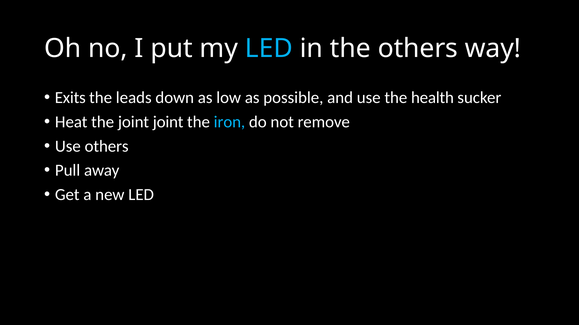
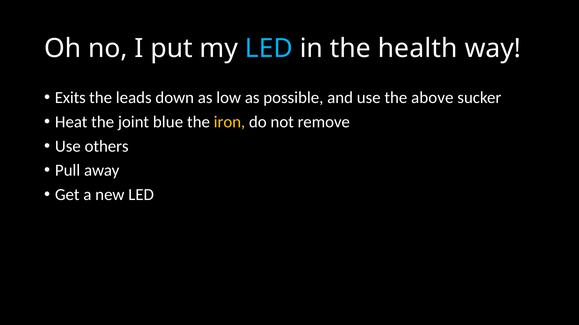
the others: others -> health (418, 49)
health: health -> above (432, 98)
joint joint: joint -> blue (168, 122)
iron colour: light blue -> yellow (229, 122)
